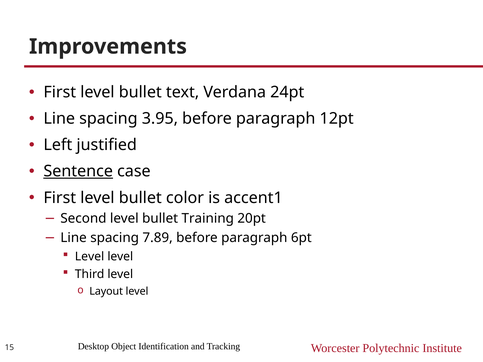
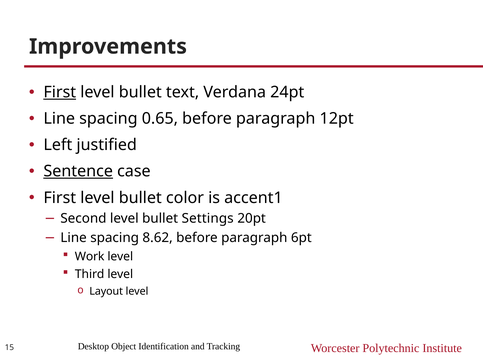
First underline: none -> present (60, 92)
3.95: 3.95 -> 0.65 (160, 119)
Training: Training -> Settings (208, 219)
7.89: 7.89 -> 8.62 (158, 238)
Level: Level -> Work (90, 257)
